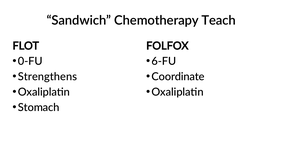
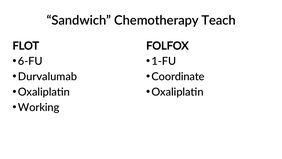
0-FU: 0-FU -> 6-FU (30, 61)
6-FU: 6-FU -> 1-FU (164, 61)
Strengthens: Strengthens -> Durvalumab (47, 77)
Stomach: Stomach -> Working (39, 107)
